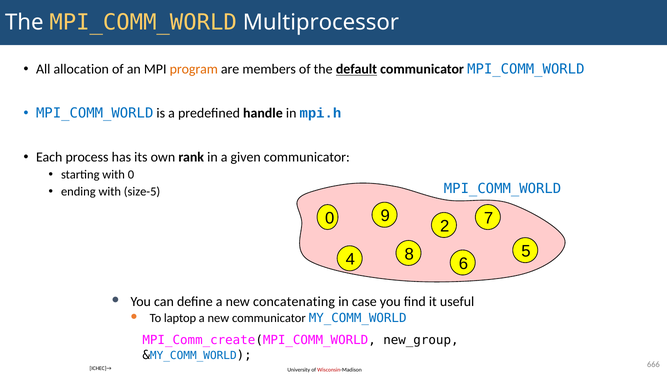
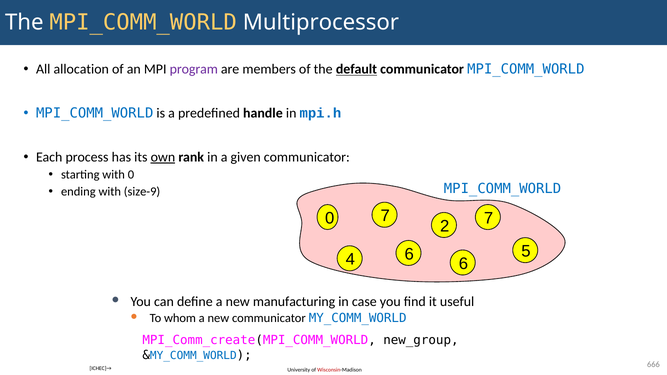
program colour: orange -> purple (194, 69)
own underline: none -> present (163, 157)
size-5: size-5 -> size-9 (142, 192)
0 9: 9 -> 7 (385, 216)
4 8: 8 -> 6 (409, 254)
concatenating: concatenating -> manufacturing (294, 302)
laptop: laptop -> whom (180, 318)
